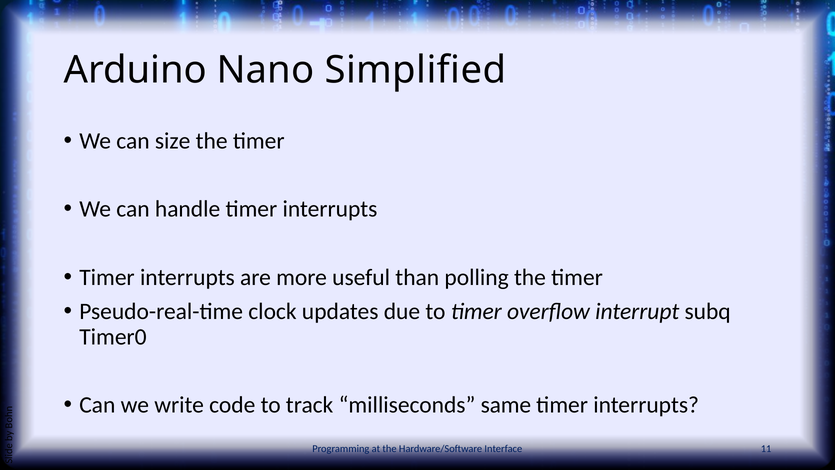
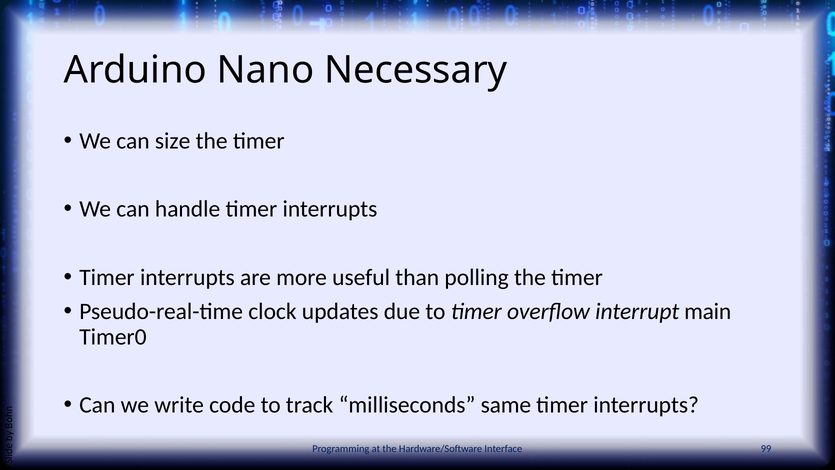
Simplified: Simplified -> Necessary (416, 70)
subq: subq -> main (708, 311)
11: 11 -> 99 (766, 448)
